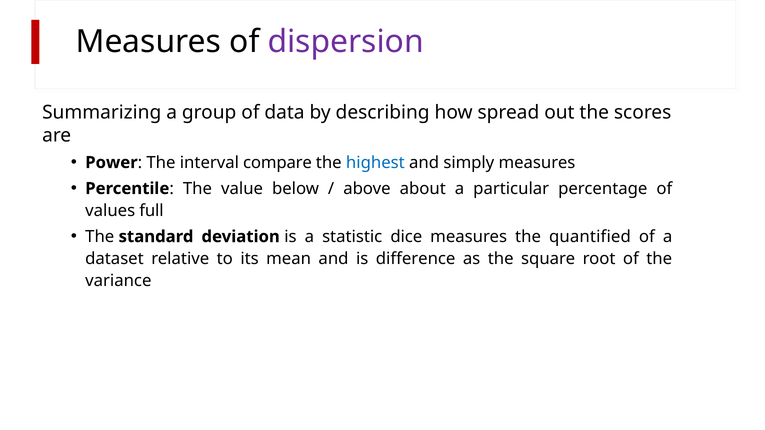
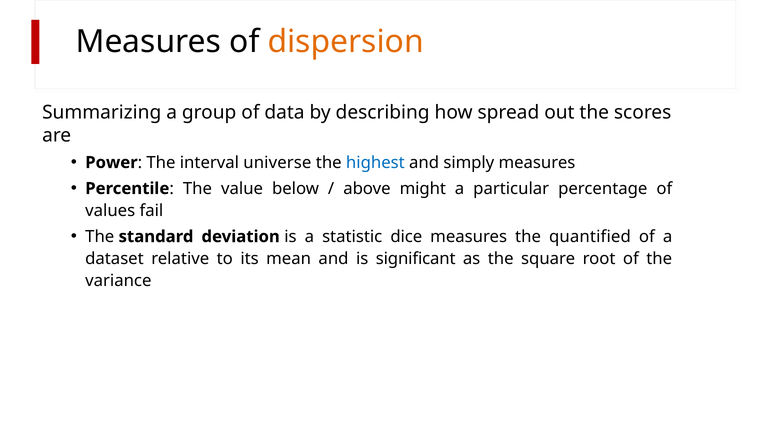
dispersion colour: purple -> orange (346, 42)
compare: compare -> universe (277, 163)
about: about -> might (423, 189)
full: full -> fail (151, 211)
difference: difference -> significant (416, 259)
